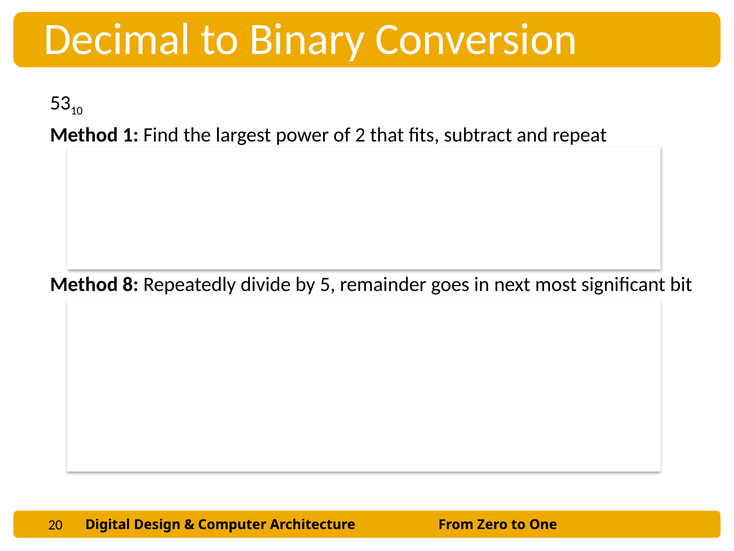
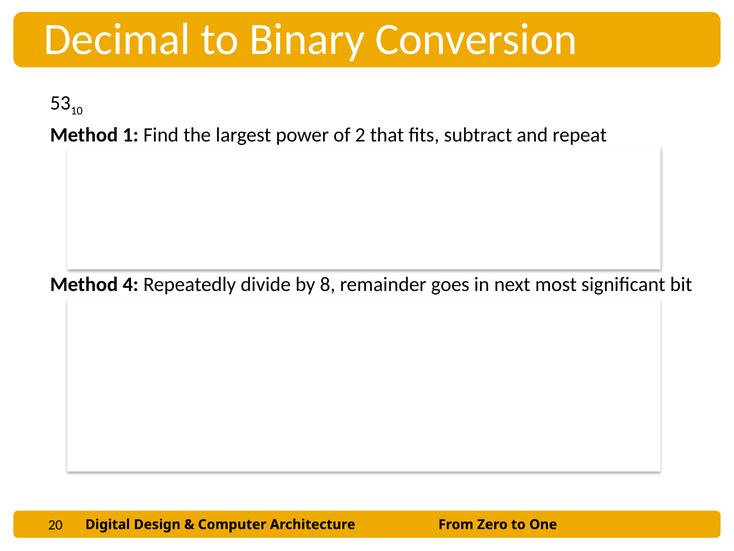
8: 8 -> 4 (131, 284)
by 5: 5 -> 8 (328, 284)
